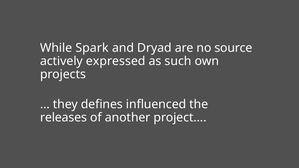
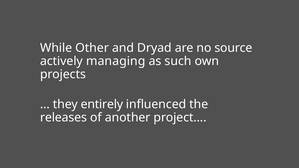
Spark: Spark -> Other (92, 48)
expressed: expressed -> managing (116, 61)
defines: defines -> entirely (102, 104)
